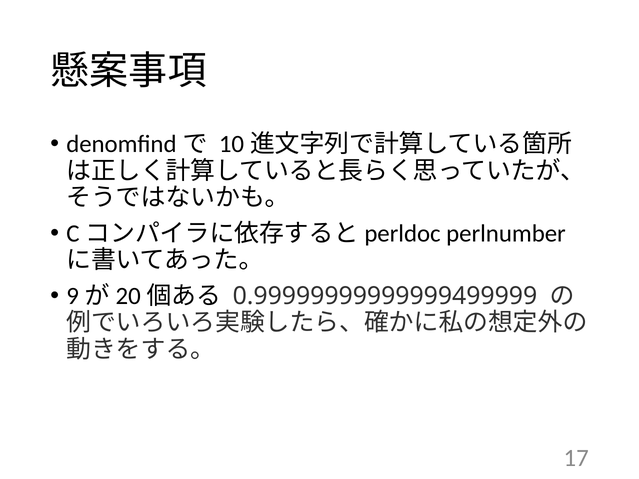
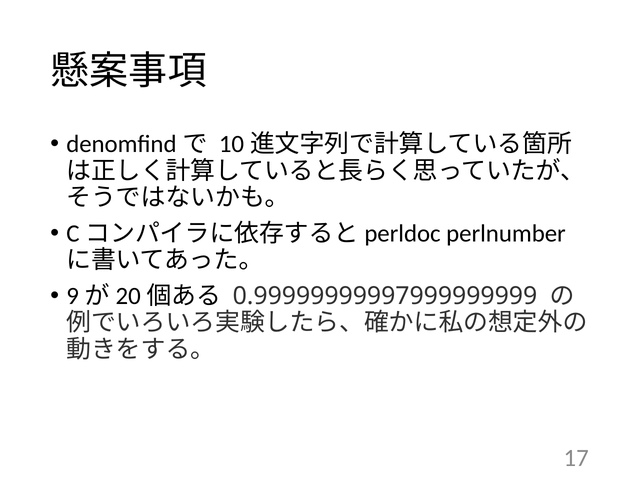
0.99999999999999499999: 0.99999999999999499999 -> 0.99999999997999999999 (385, 296)
